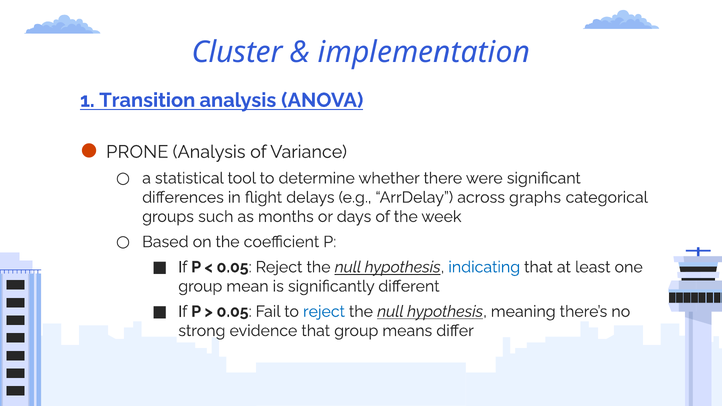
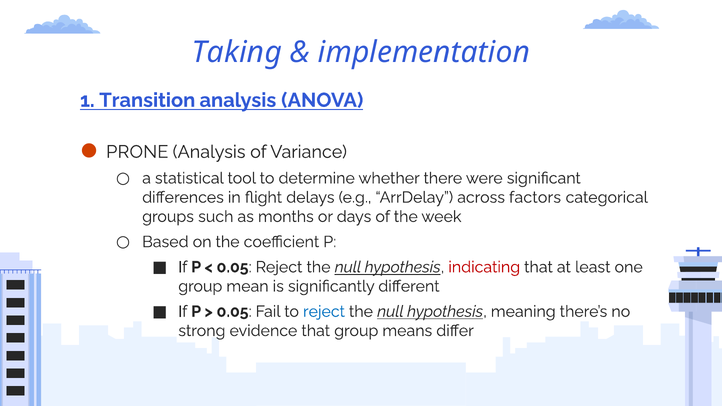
Cluster: Cluster -> Taking (237, 52)
graphs: graphs -> factors (535, 197)
indicating colour: blue -> red (484, 267)
